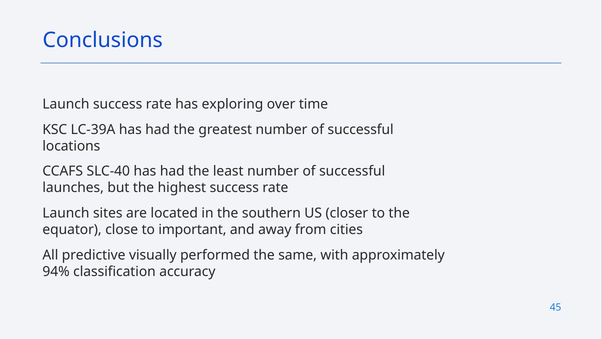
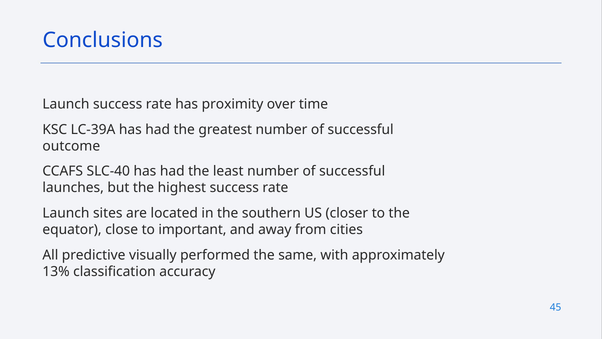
exploring: exploring -> proximity (233, 104)
locations: locations -> outcome (71, 146)
94%: 94% -> 13% (56, 271)
